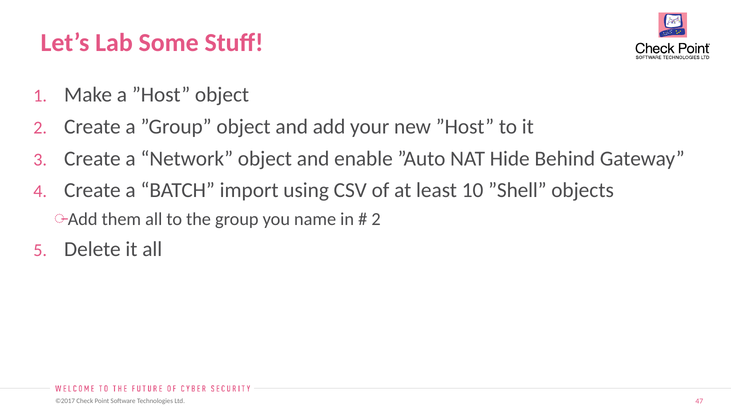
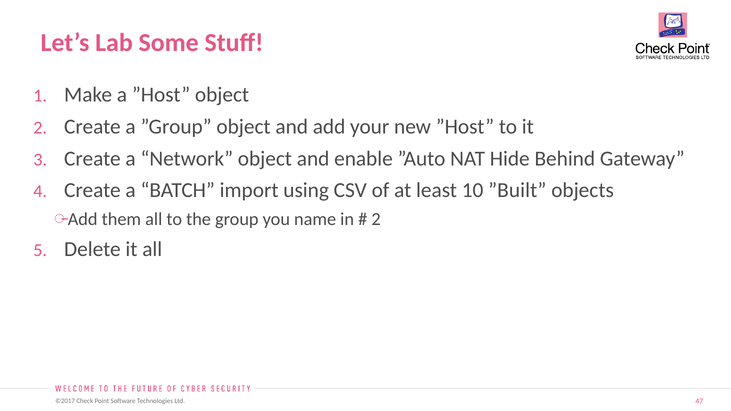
”Shell: ”Shell -> ”Built (517, 191)
